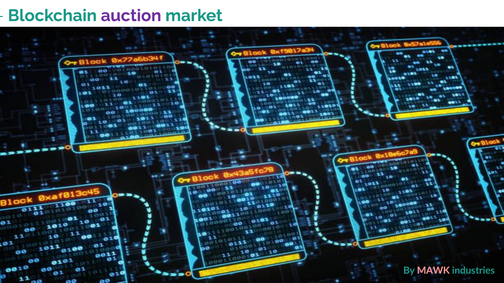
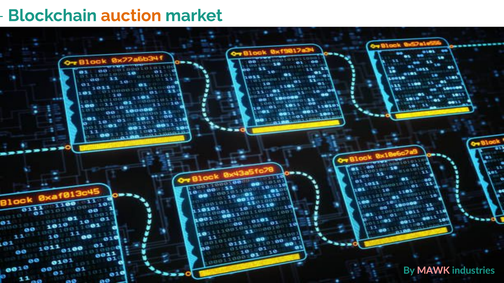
auction colour: purple -> orange (131, 16)
